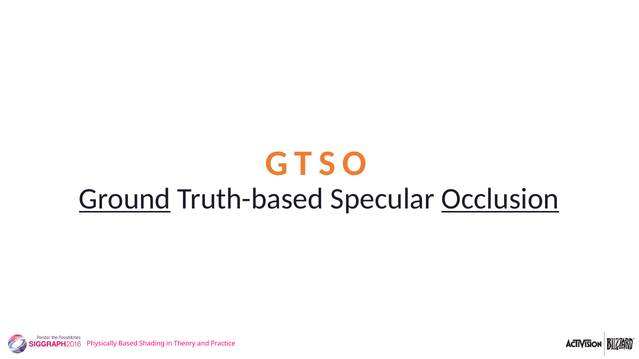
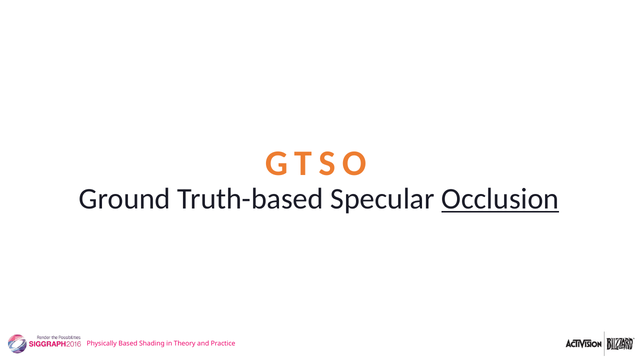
Ground underline: present -> none (125, 199)
